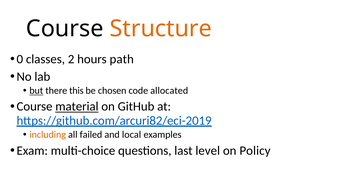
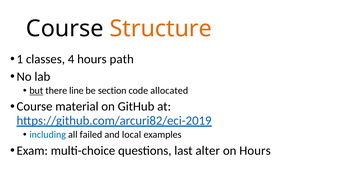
0: 0 -> 1 (20, 59)
2: 2 -> 4 (71, 59)
this: this -> line (76, 91)
chosen: chosen -> section (112, 91)
material underline: present -> none (77, 106)
including colour: orange -> blue (48, 135)
level: level -> alter (208, 150)
on Policy: Policy -> Hours (255, 150)
